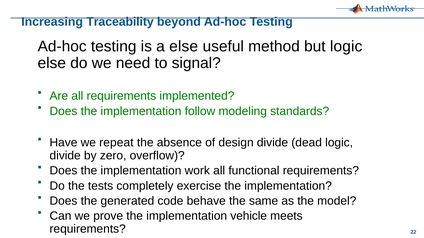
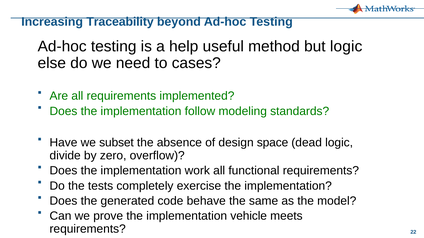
a else: else -> help (184, 46)
signal: signal -> cases (196, 63)
repeat: repeat -> subset (117, 143)
design divide: divide -> space (273, 143)
